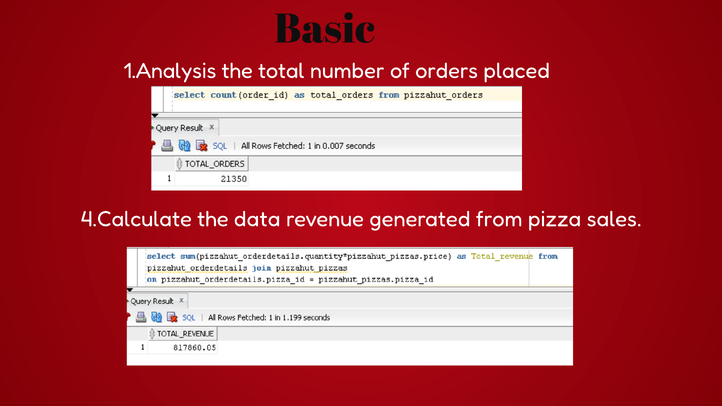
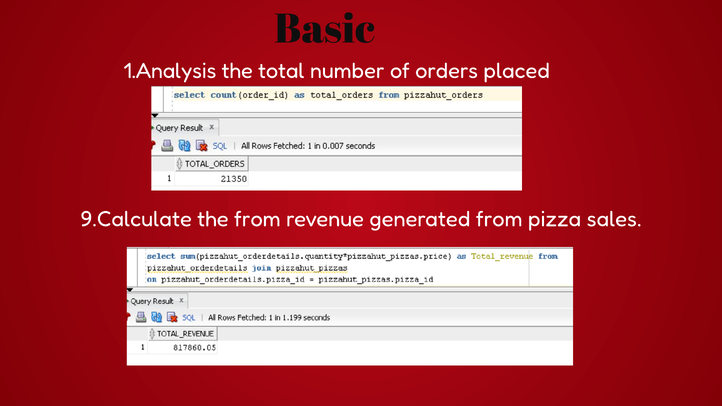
4.Calculate: 4.Calculate -> 9.Calculate (136, 219)
the data: data -> from (257, 219)
